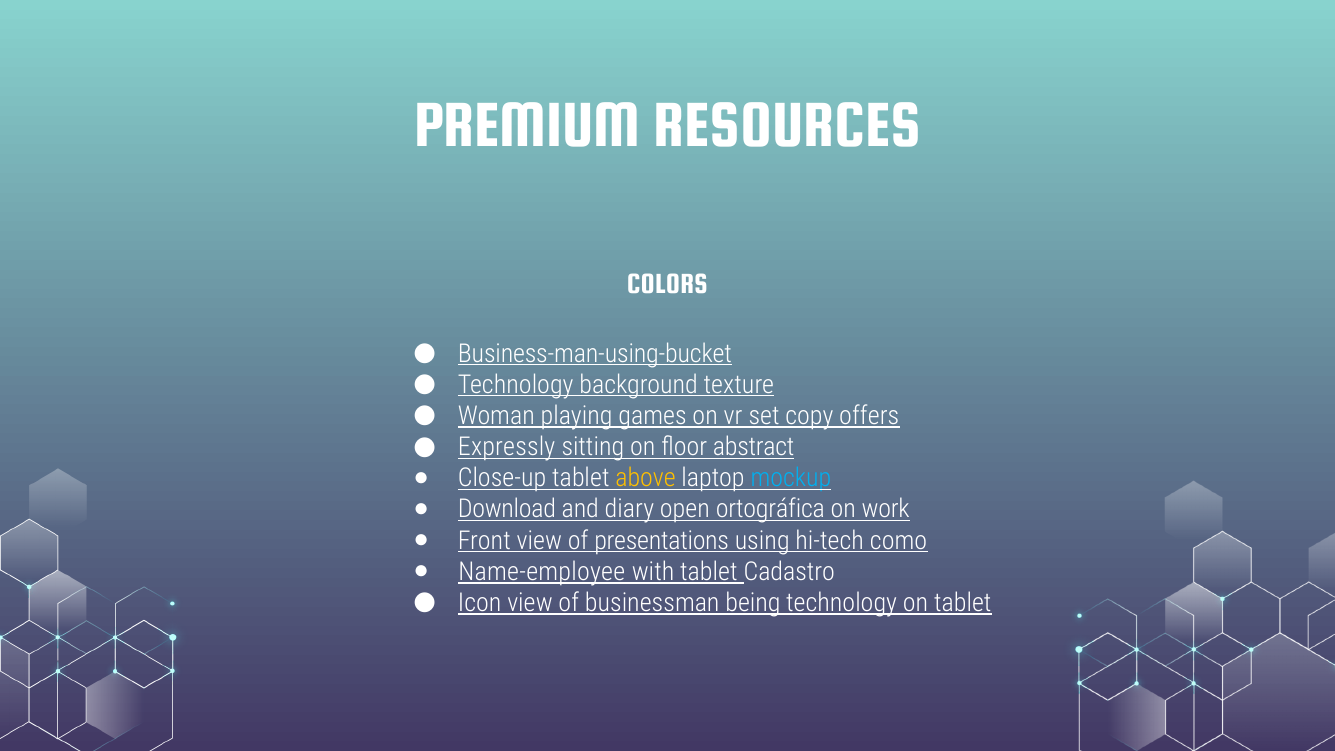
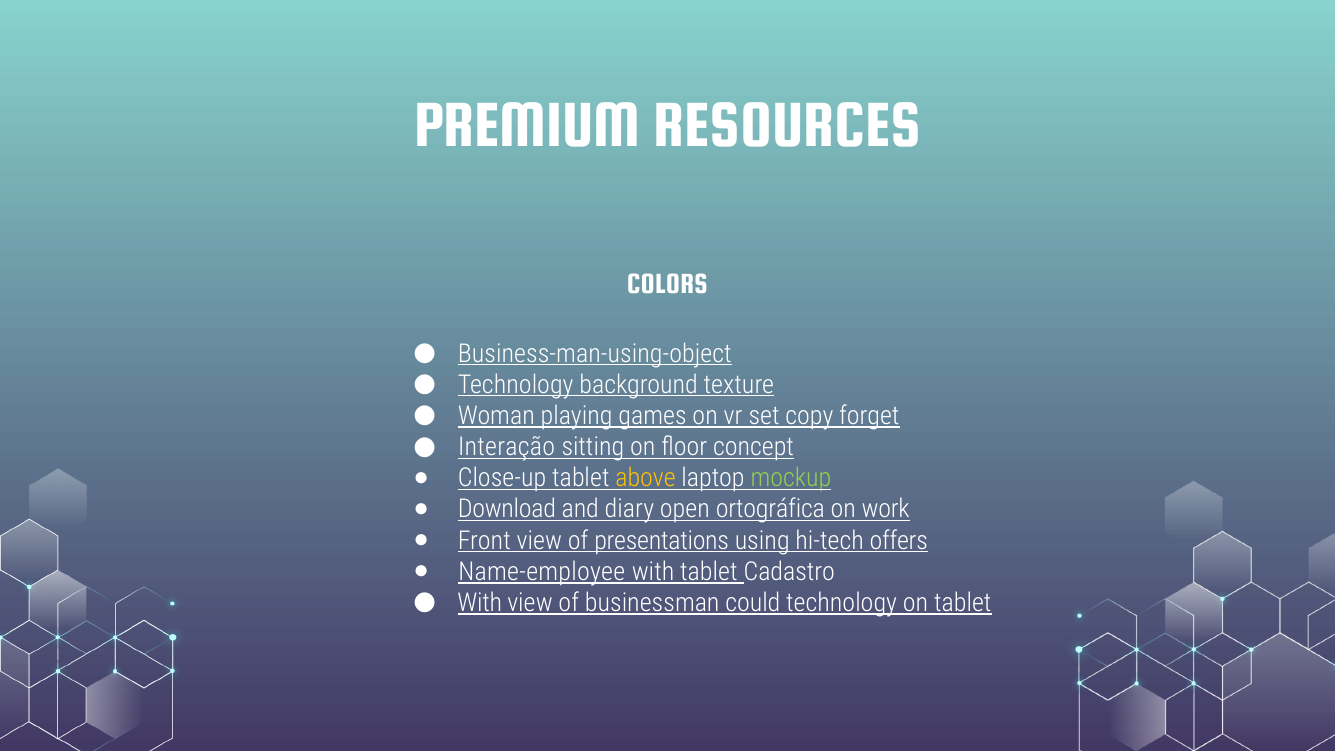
Business-man-using-bucket: Business-man-using-bucket -> Business-man-using-object (595, 354)
offers: offers -> forget (869, 416)
Expressly: Expressly -> Interação (507, 447)
abstract: abstract -> concept (754, 447)
mockup colour: light blue -> light green (791, 478)
como: como -> offers (899, 541)
Icon: Icon -> With (480, 603)
being: being -> could (753, 603)
